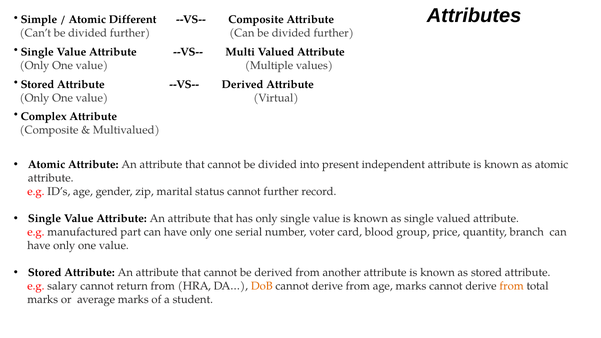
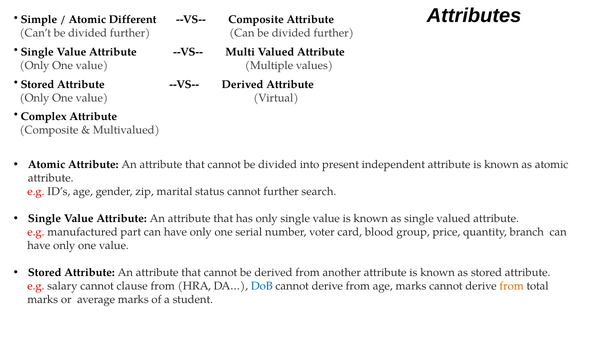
record: record -> search (319, 192)
return: return -> clause (132, 286)
DoB colour: orange -> blue (262, 286)
